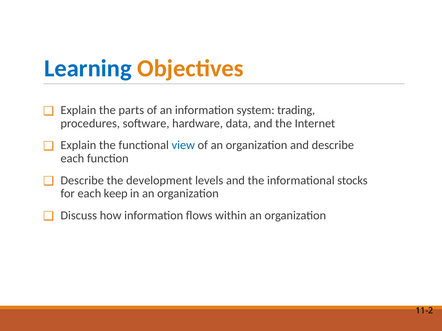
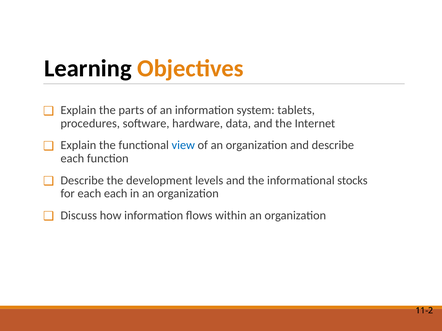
Learning colour: blue -> black (88, 69)
trading: trading -> tablets (296, 110)
each keep: keep -> each (116, 194)
